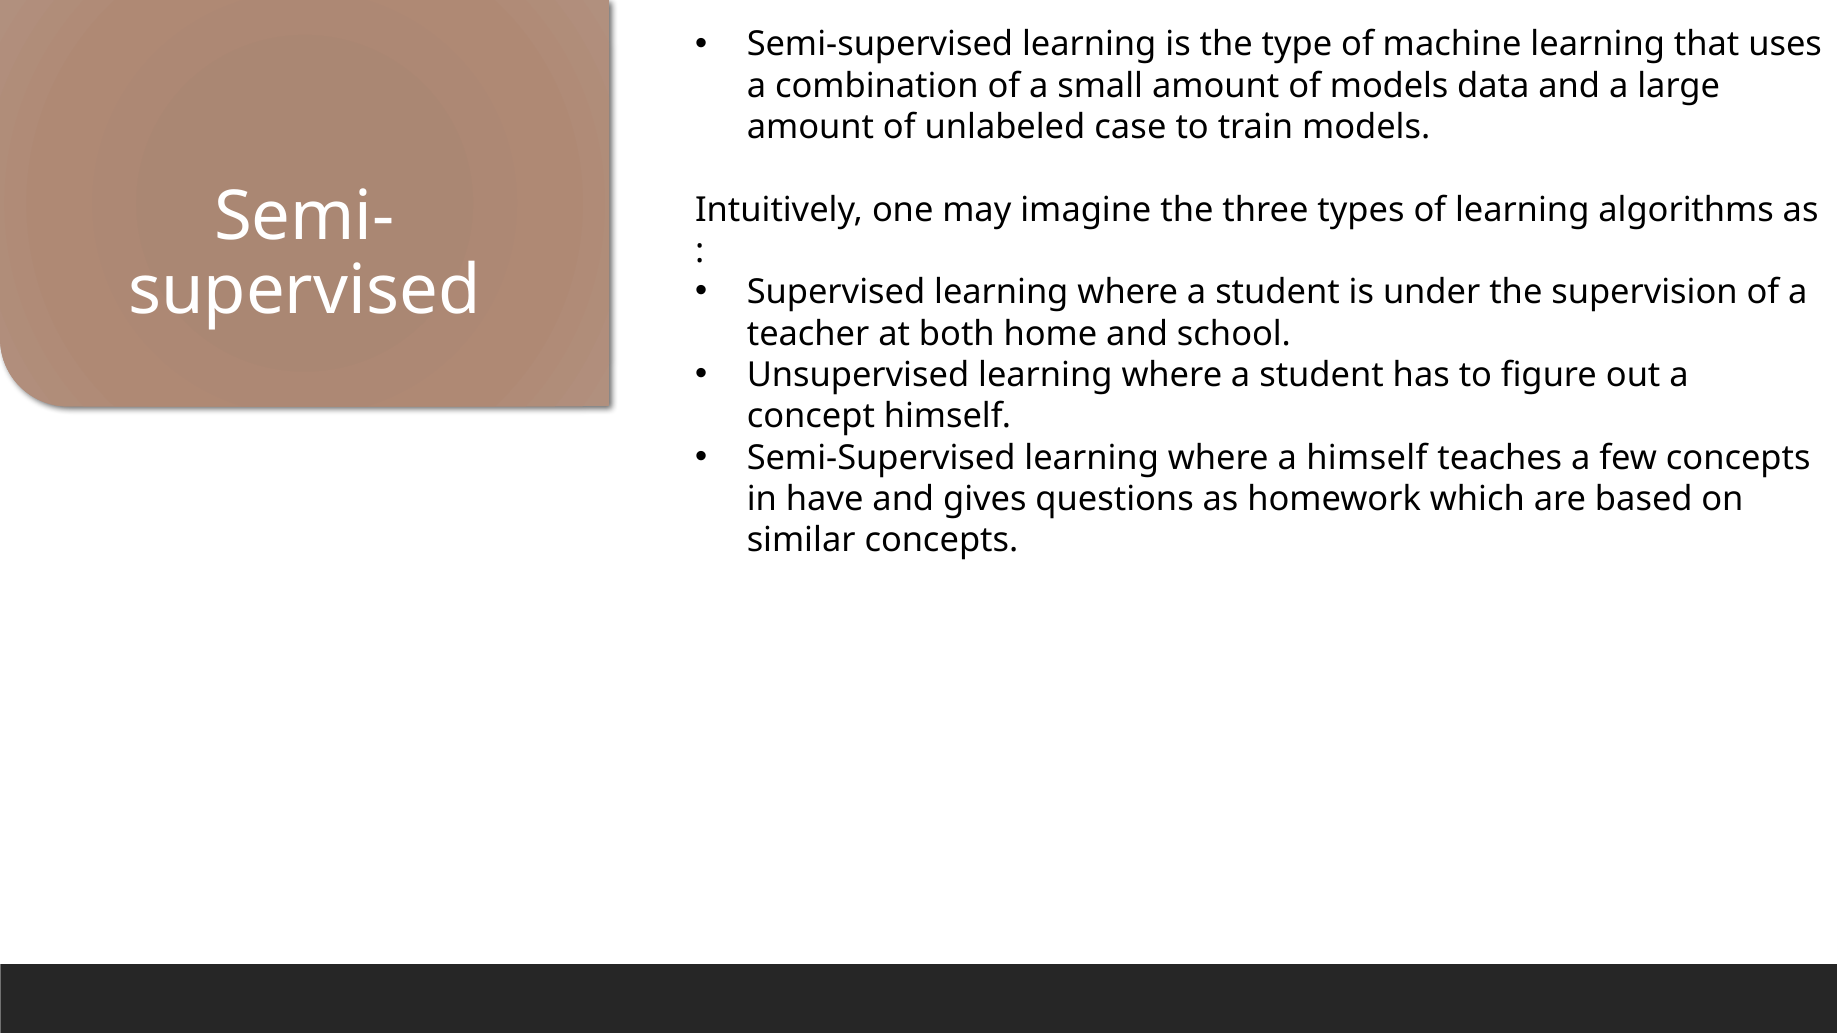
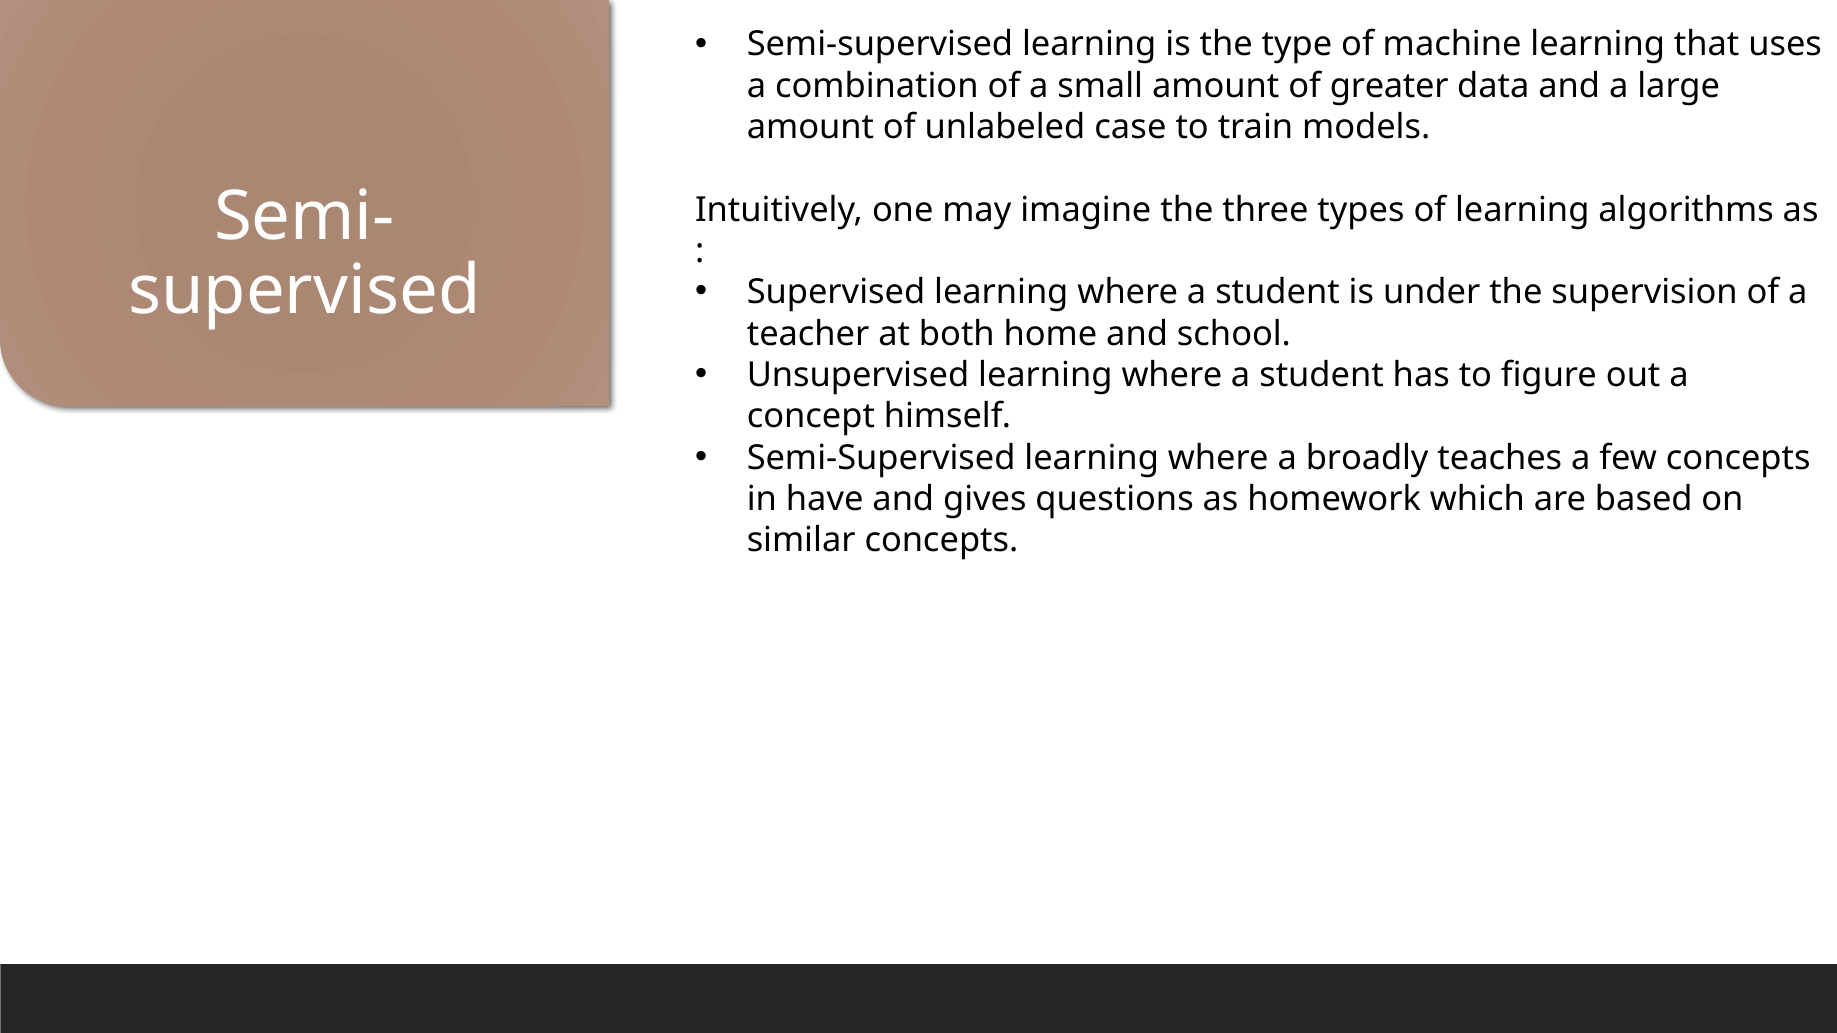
of models: models -> greater (1389, 86)
a himself: himself -> broadly (1367, 458)
